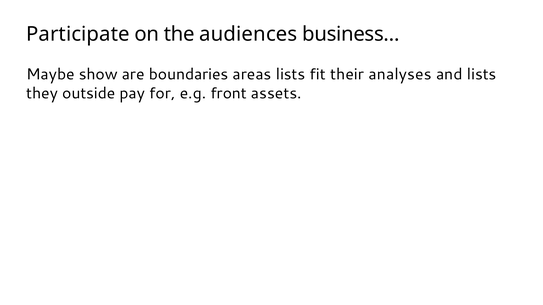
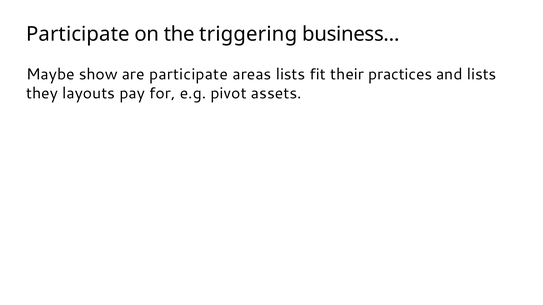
audiences: audiences -> triggering (248, 34)
are boundaries: boundaries -> participate (188, 74)
analyses: analyses -> practices (400, 74)
outside: outside -> layouts (89, 94)
front: front -> pivot (229, 94)
